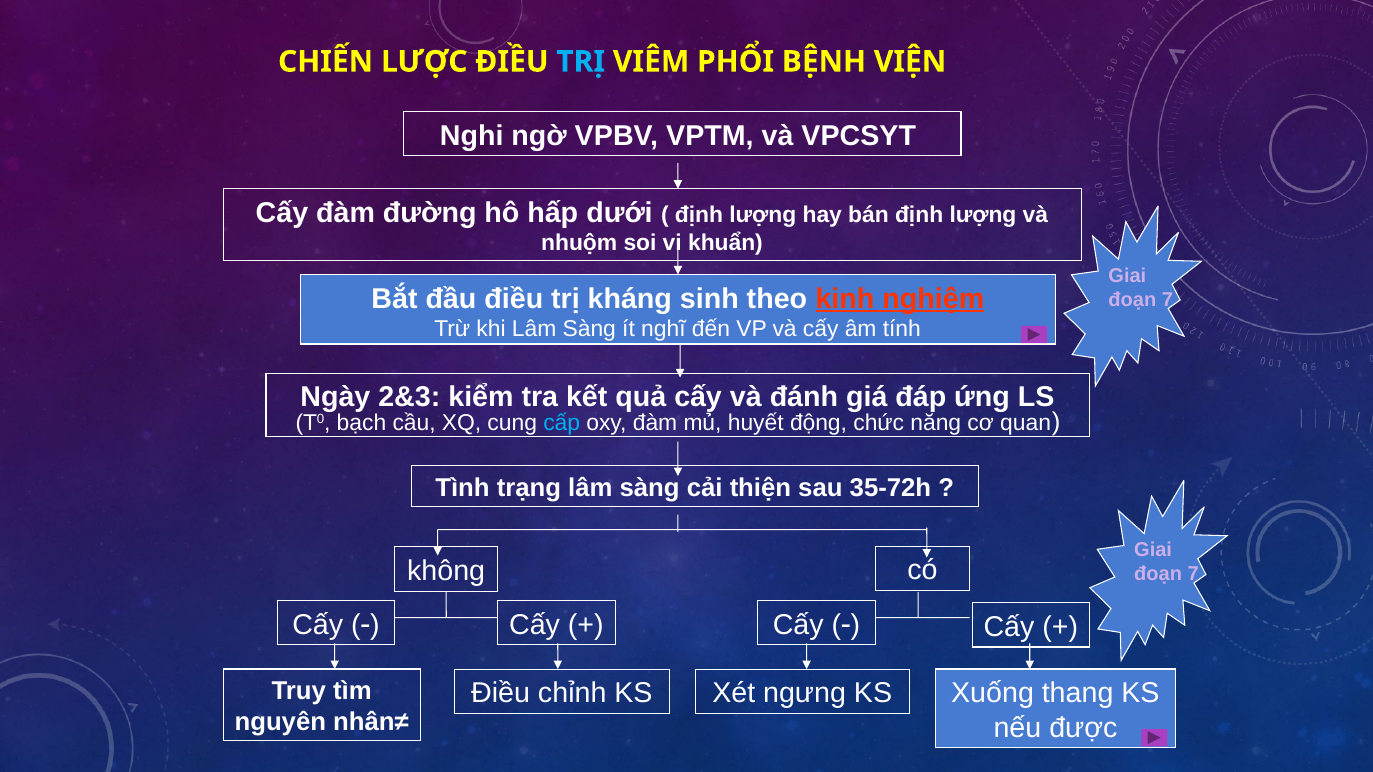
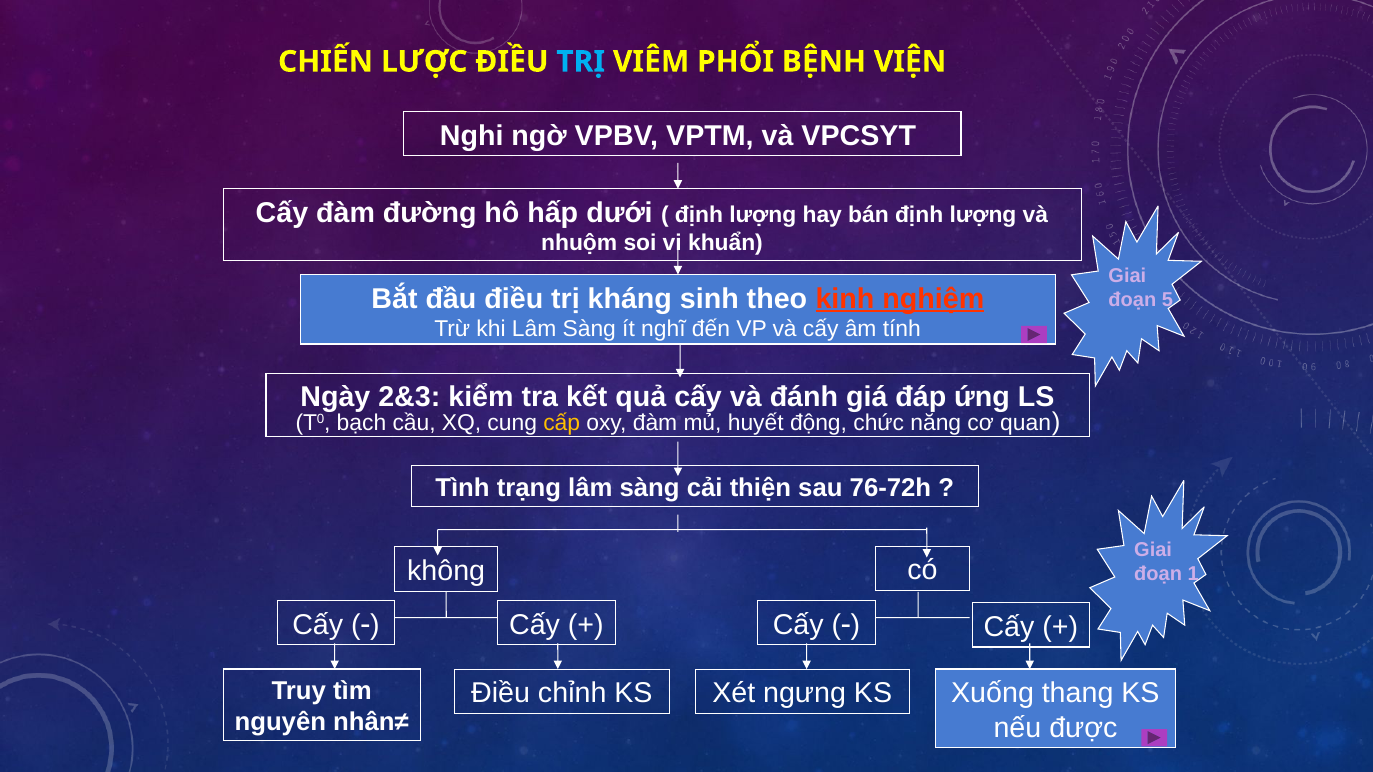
7: 7 -> 5 (1167, 300)
cấp colour: light blue -> yellow (562, 423)
35-72h: 35-72h -> 76-72h (890, 488)
7: 7 -> 1 (1193, 575)
